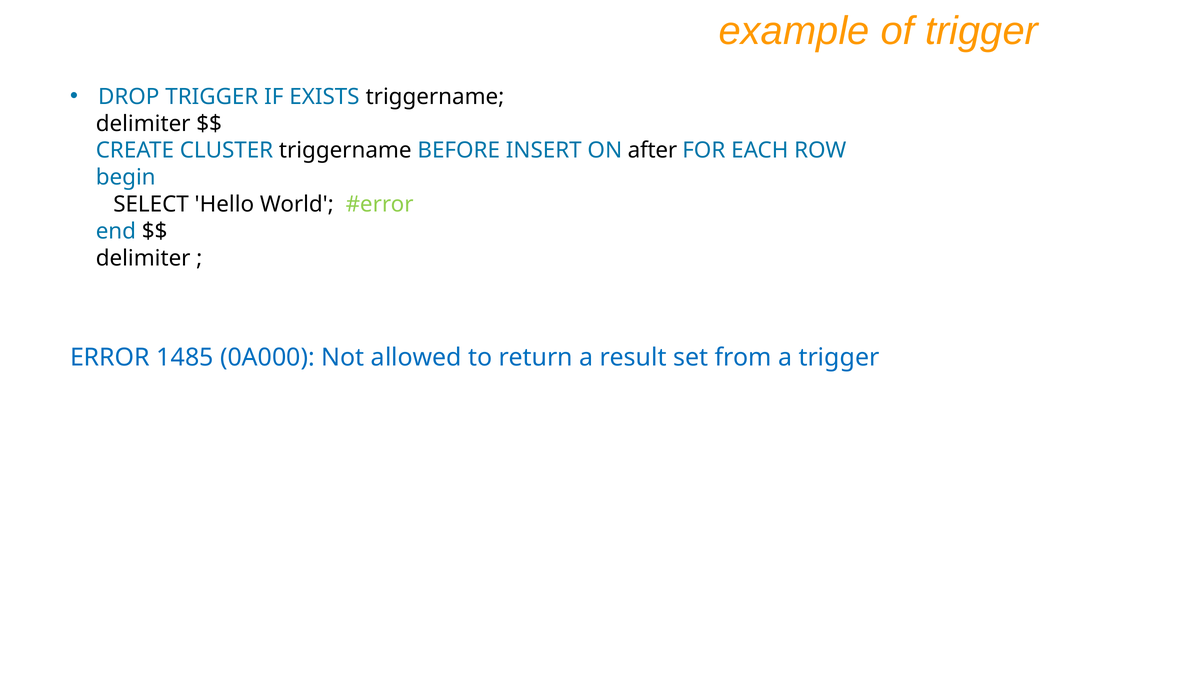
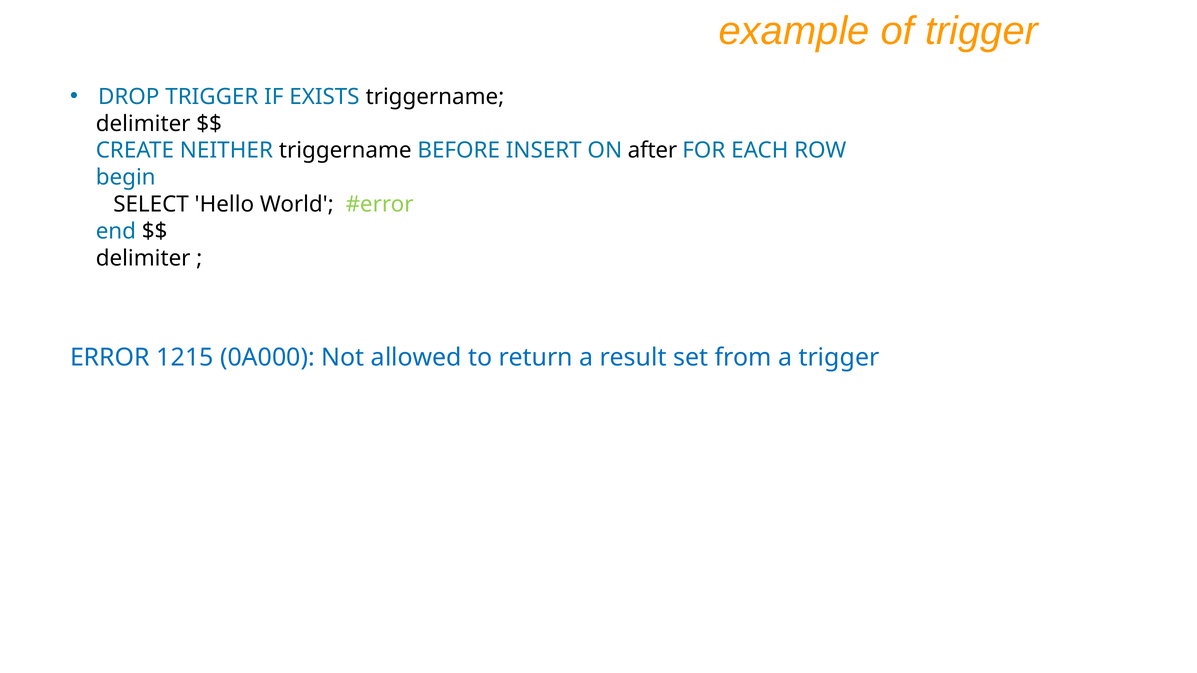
CLUSTER: CLUSTER -> NEITHER (226, 151)
1485: 1485 -> 1215 (185, 358)
